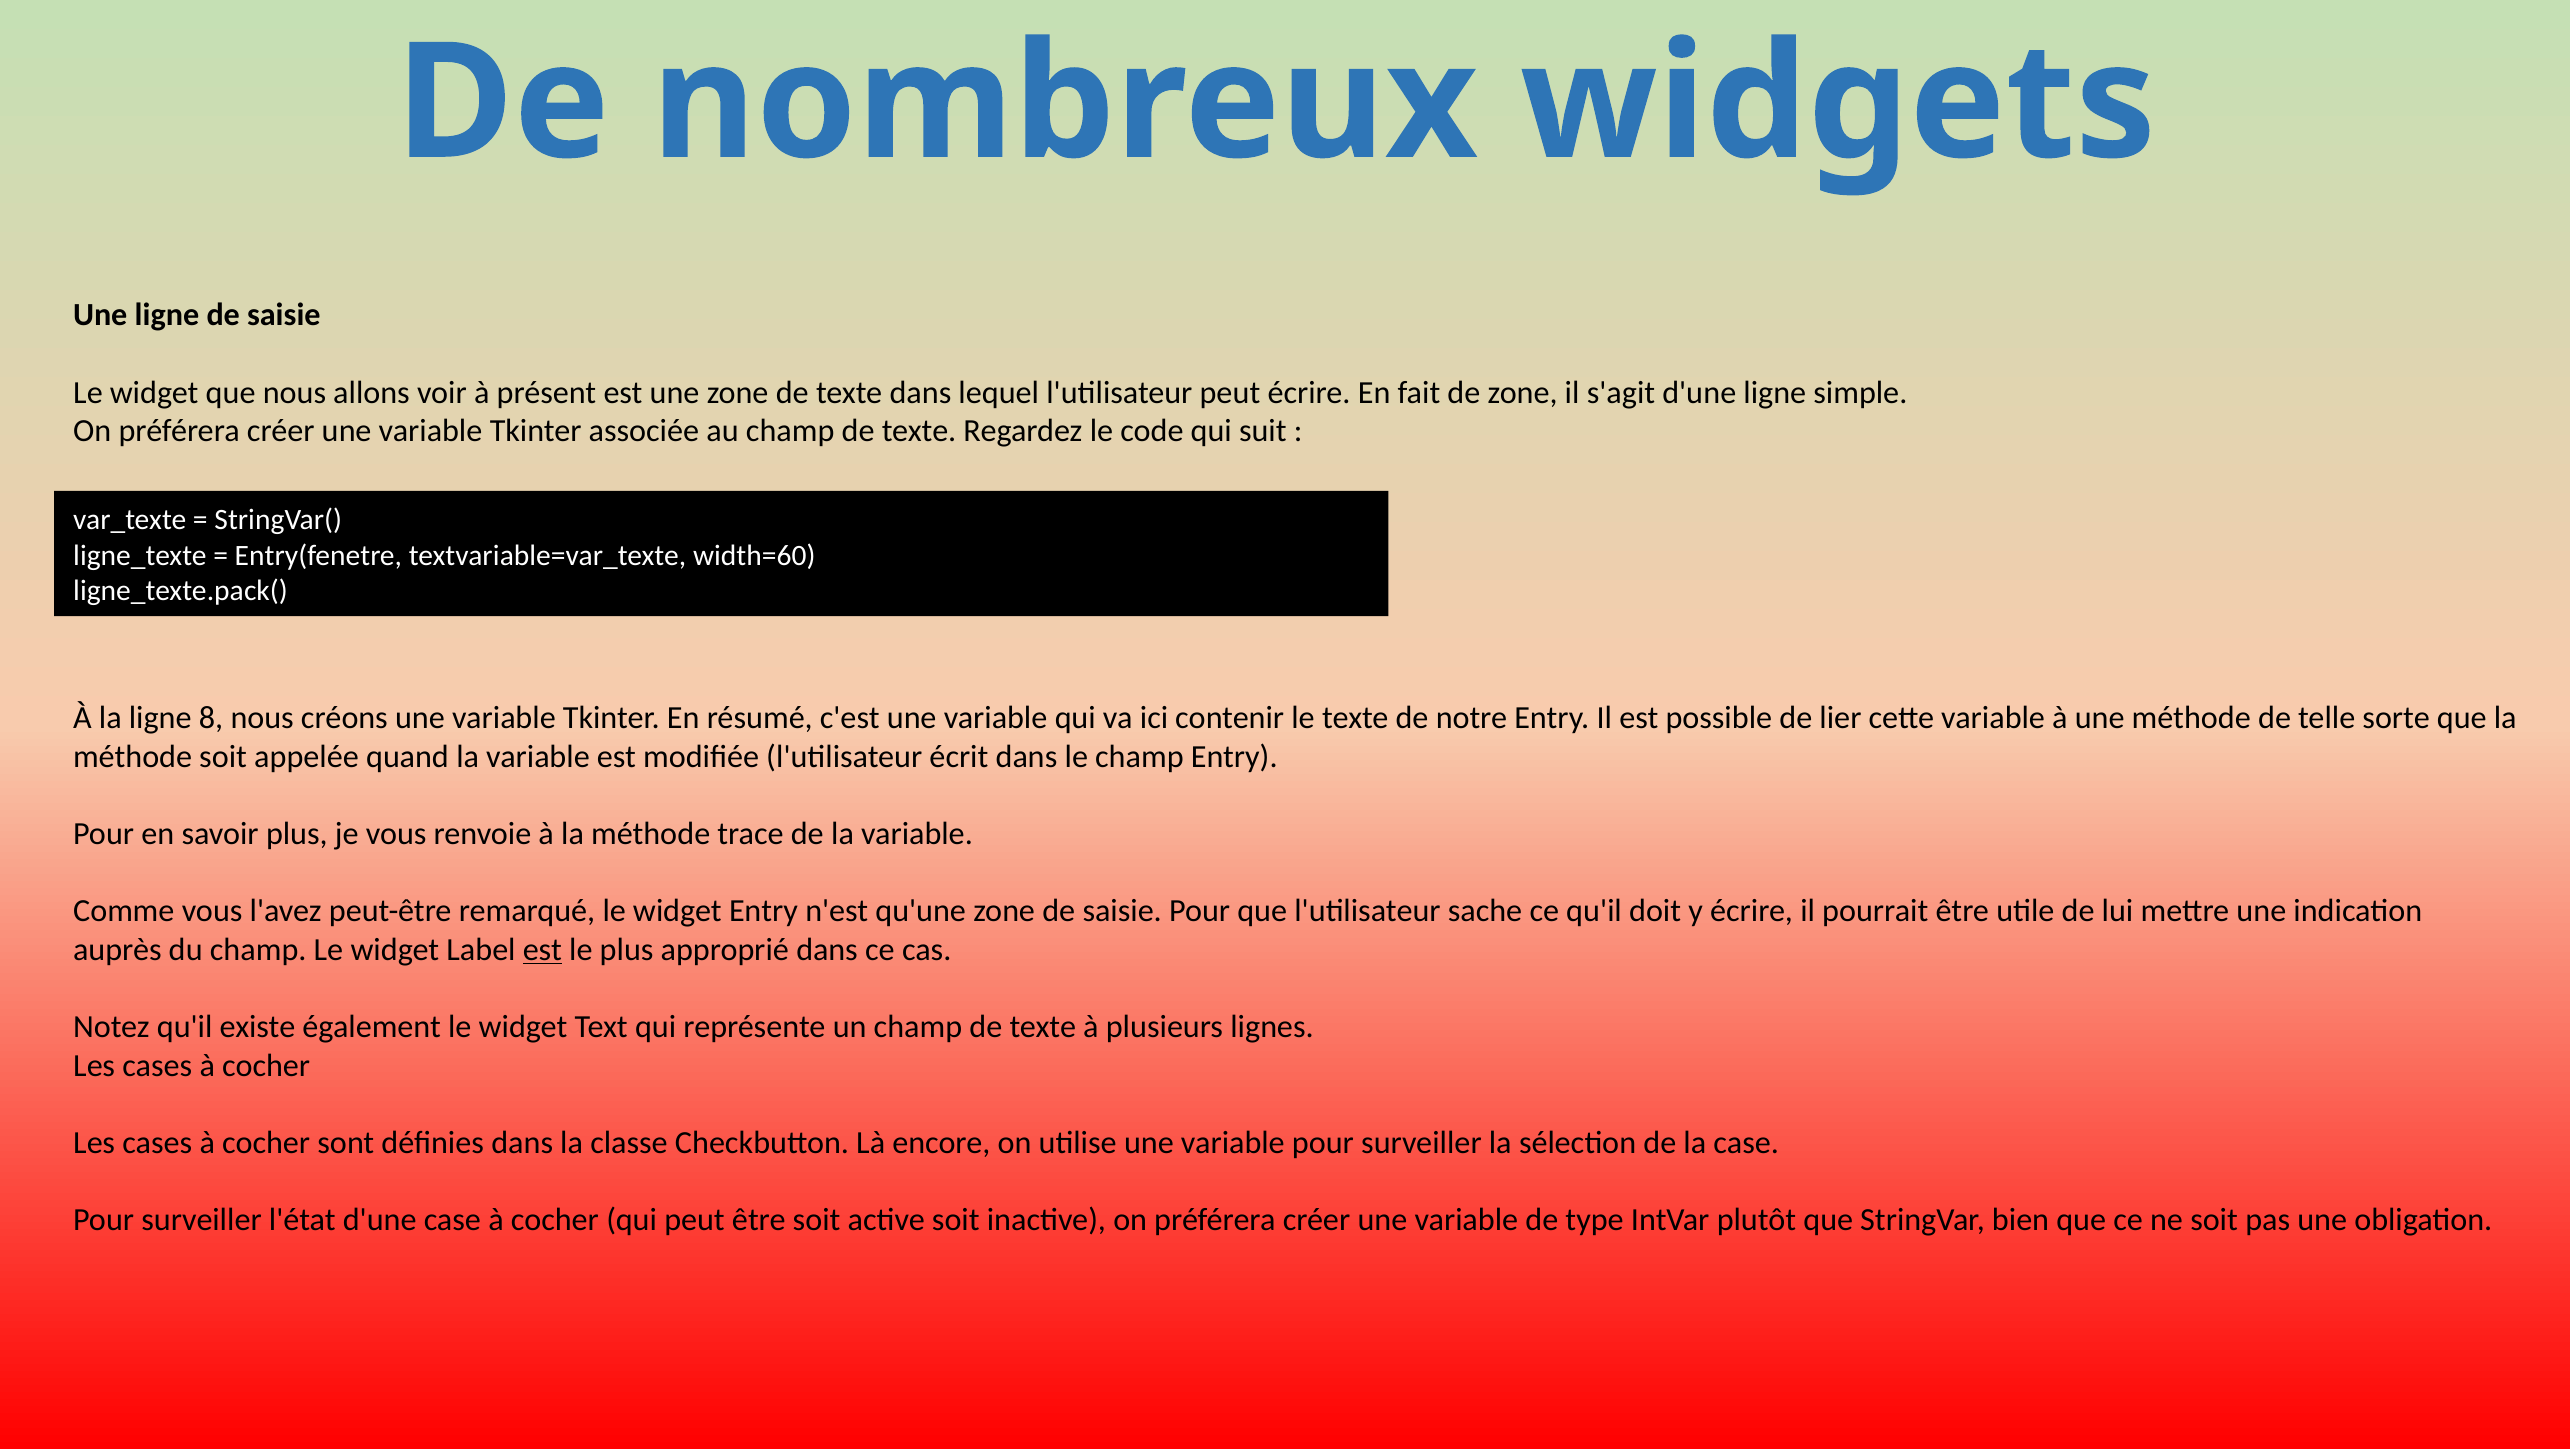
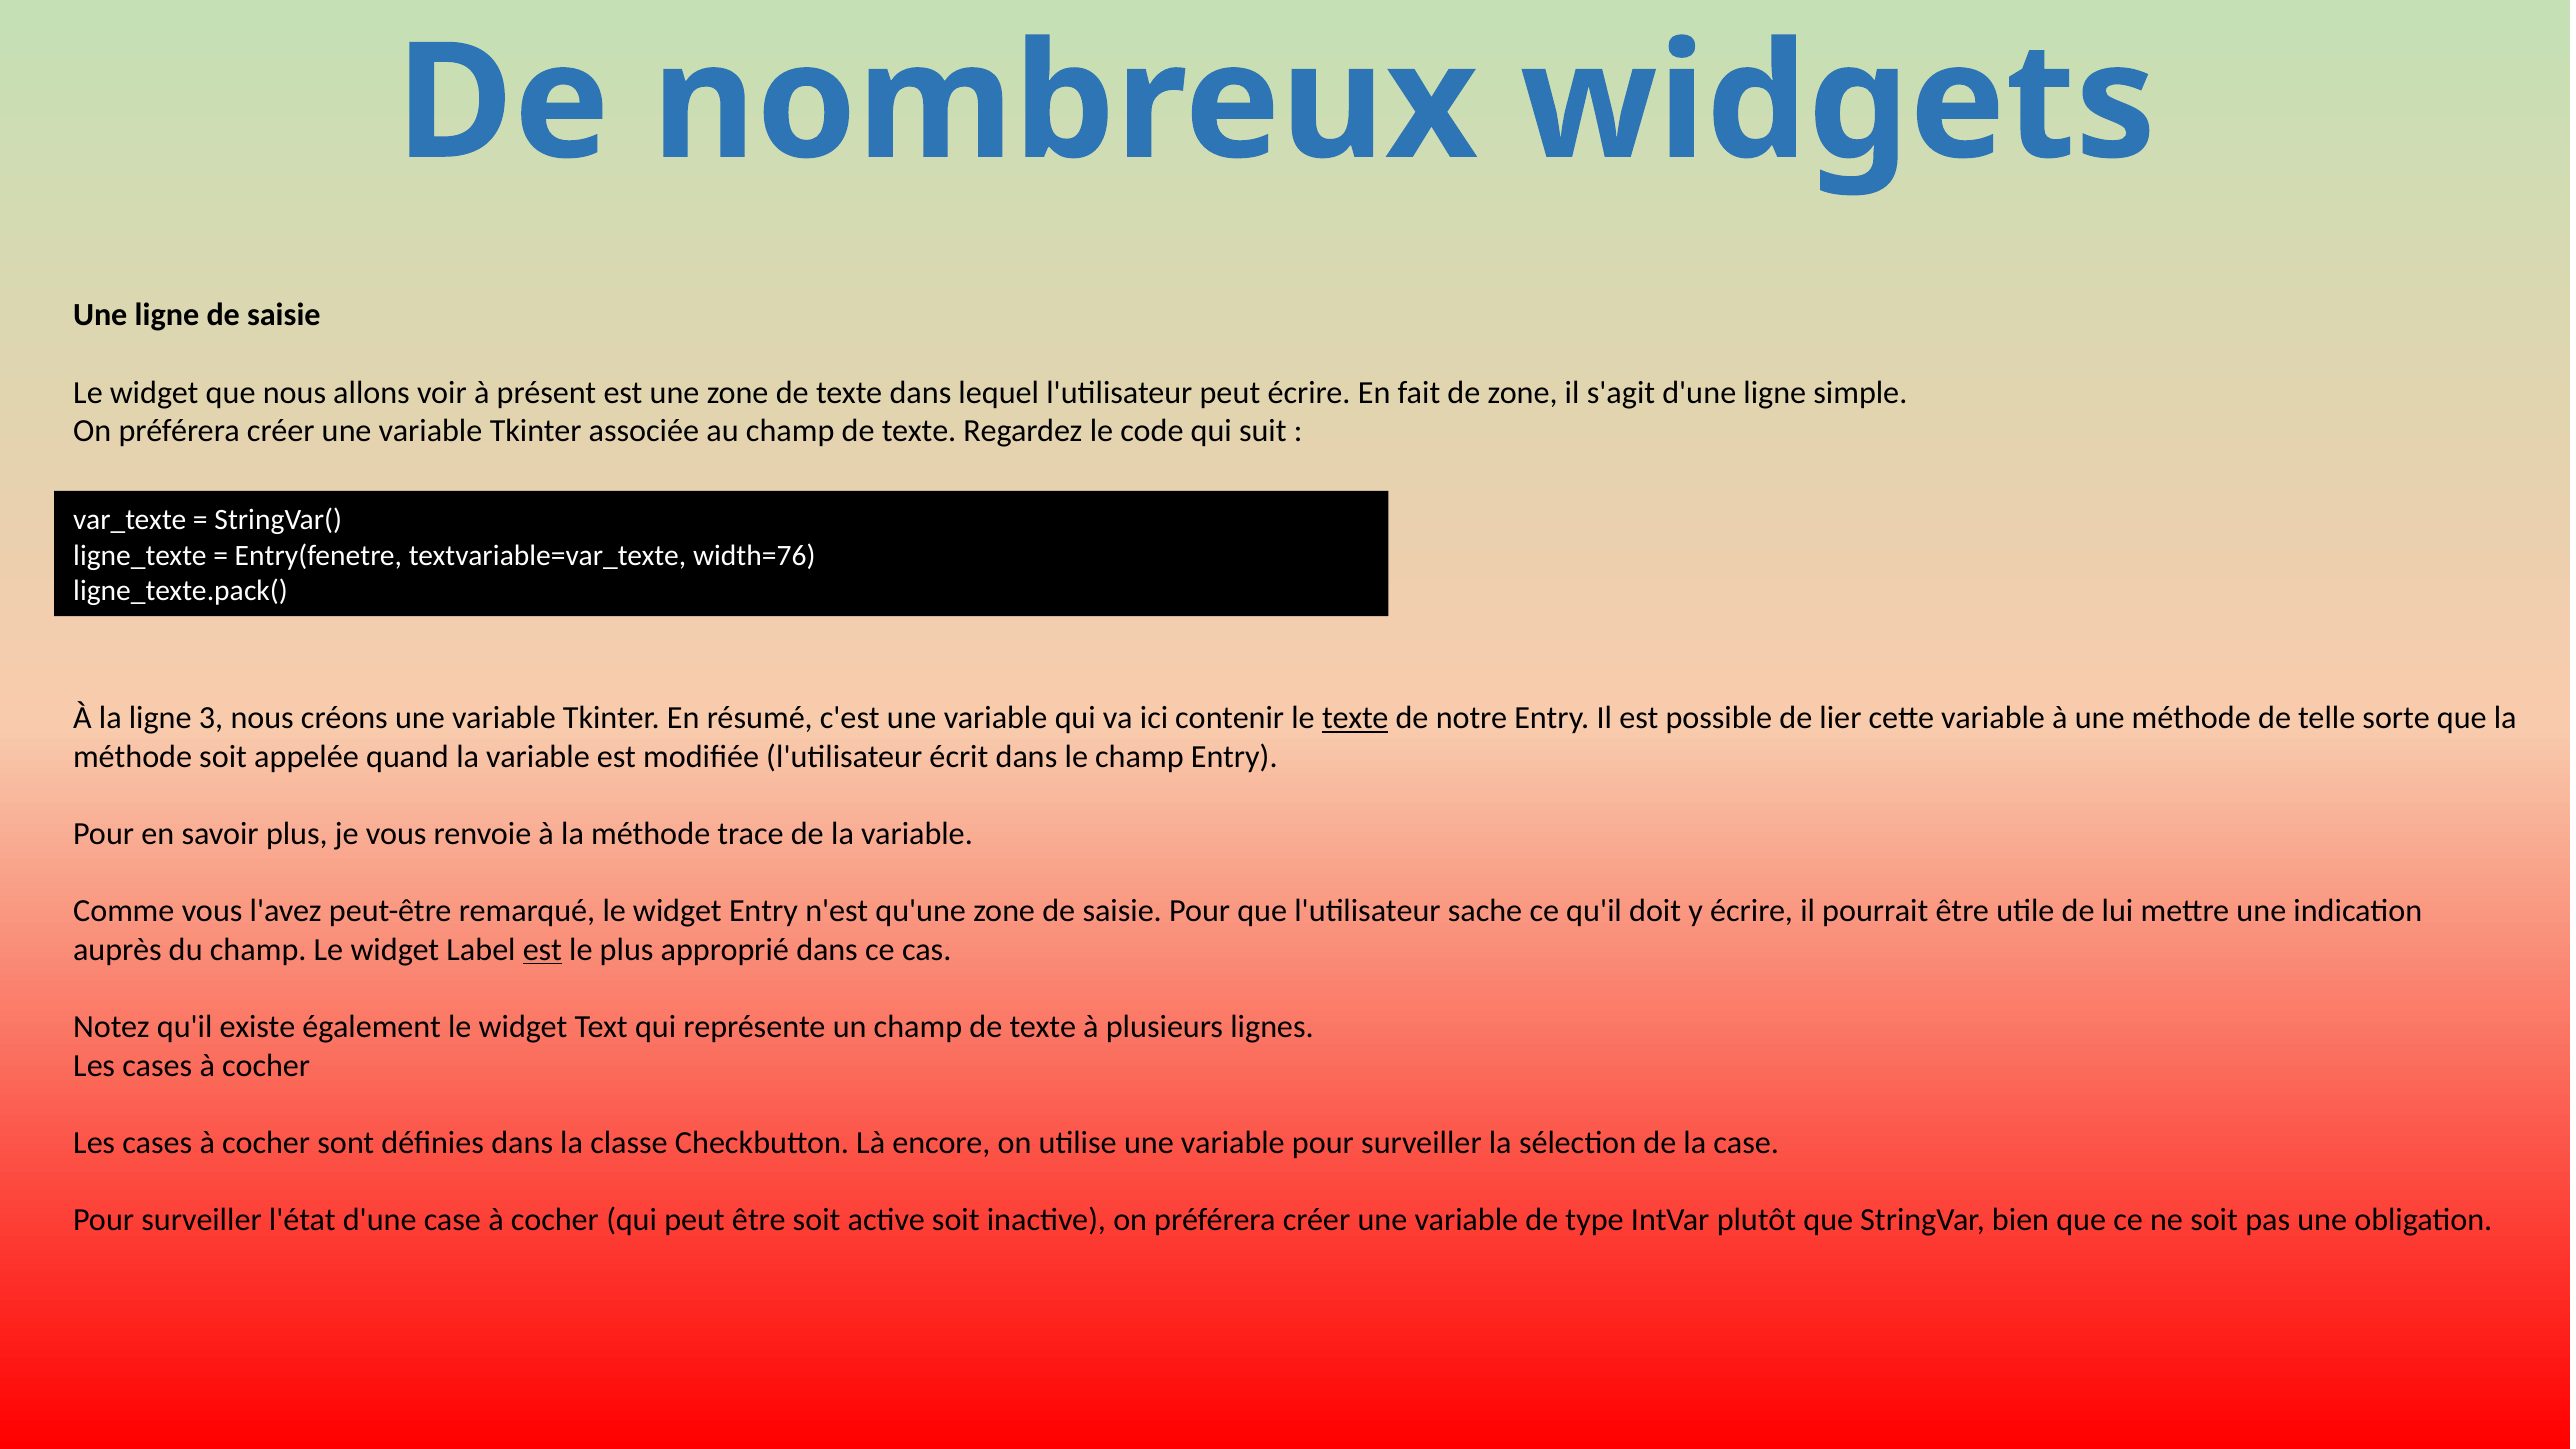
width=60: width=60 -> width=76 (754, 555)
8: 8 -> 3 (211, 718)
texte underline: none -> present (1355, 718)
